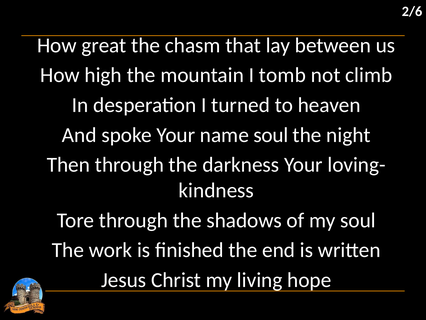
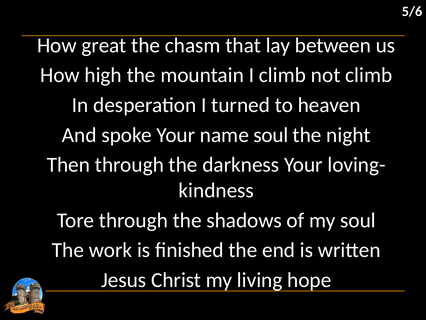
2/6: 2/6 -> 5/6 (412, 12)
I tomb: tomb -> climb (283, 75)
